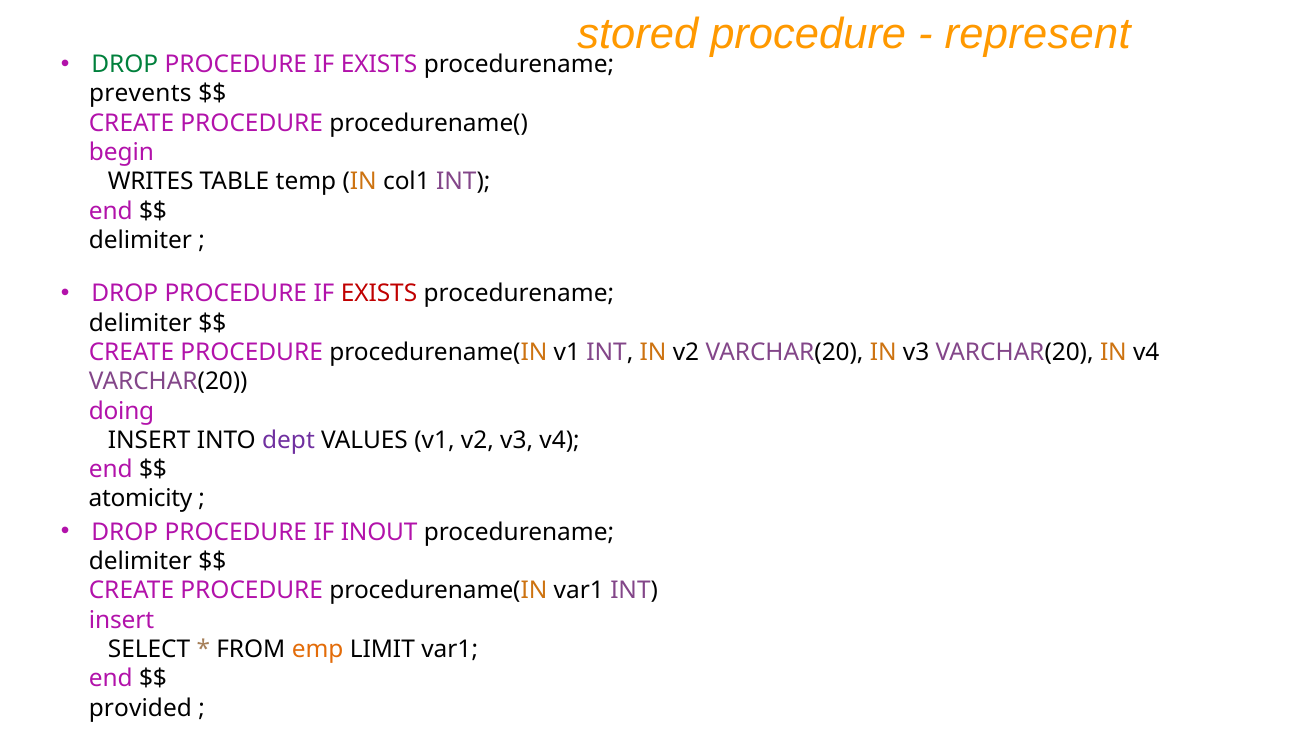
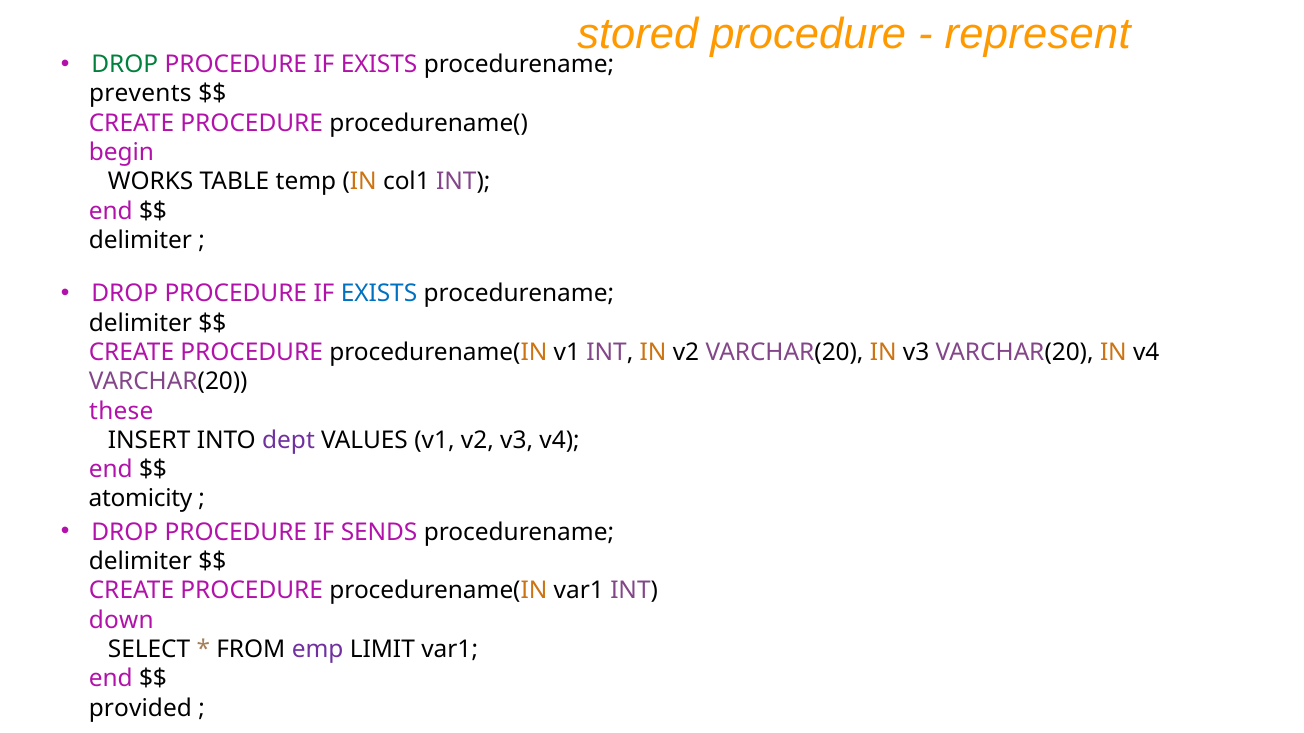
WRITES: WRITES -> WORKS (151, 182)
EXISTS colour: red -> blue (379, 294)
doing: doing -> these (121, 411)
INOUT: INOUT -> SENDS (379, 533)
insert: insert -> down (121, 621)
emp colour: orange -> purple (318, 650)
